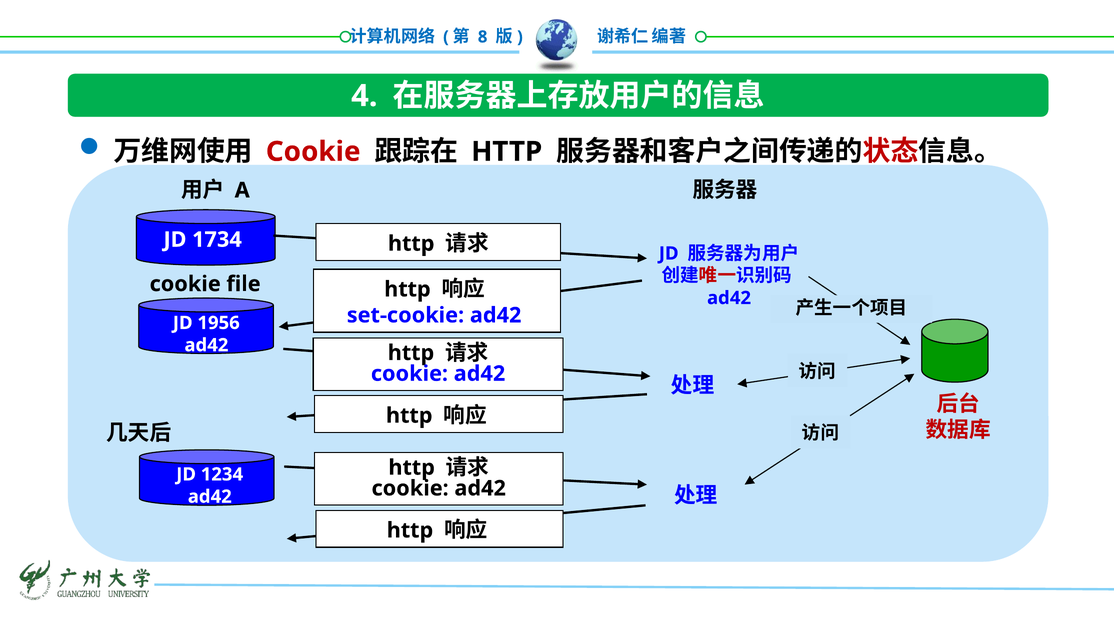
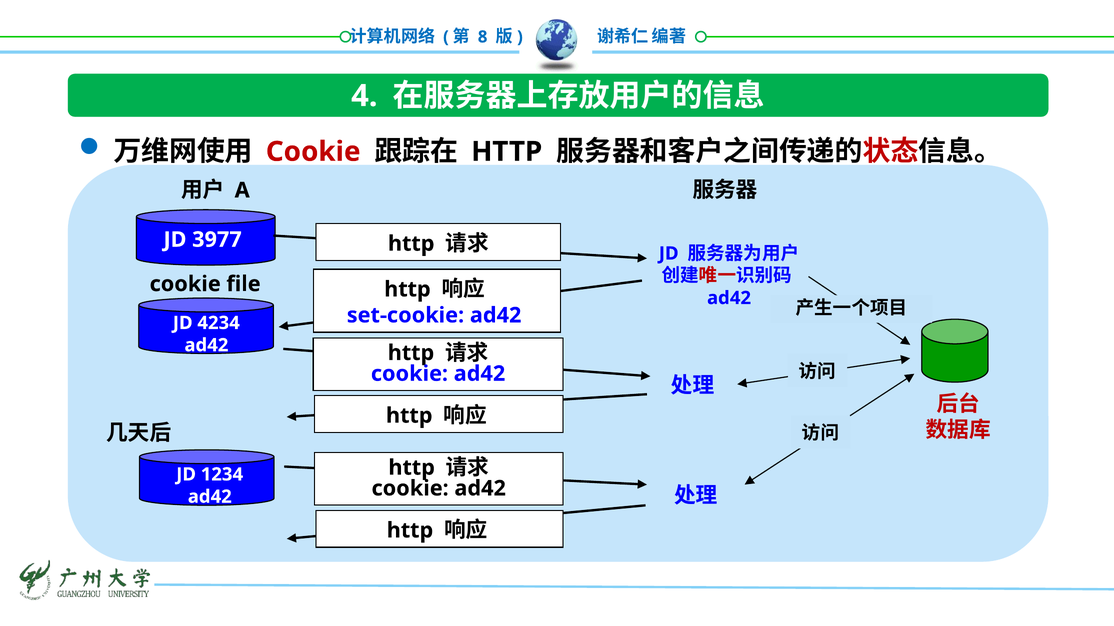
1734: 1734 -> 3977 (217, 240)
1956: 1956 -> 4234 (219, 323)
